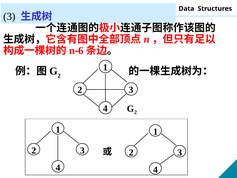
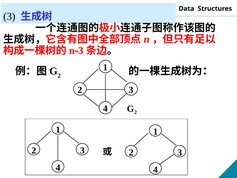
6: 6 -> 3 (81, 51)
